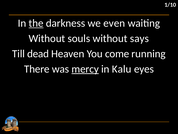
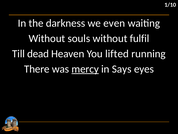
the underline: present -> none (36, 23)
says: says -> fulfil (140, 38)
come: come -> lifted (117, 54)
Kalu: Kalu -> Says (122, 69)
